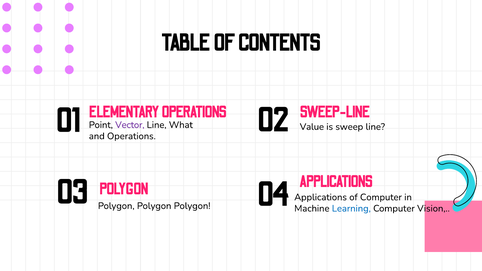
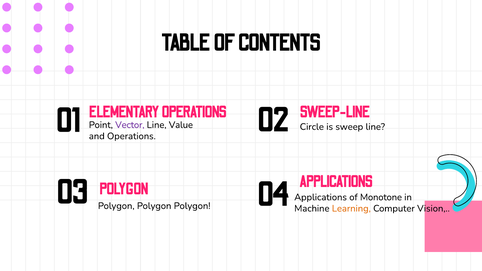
Value: Value -> Circle (312, 127)
What: What -> Value (181, 125)
of Computer: Computer -> Monotone (381, 197)
Learning colour: blue -> orange (351, 209)
